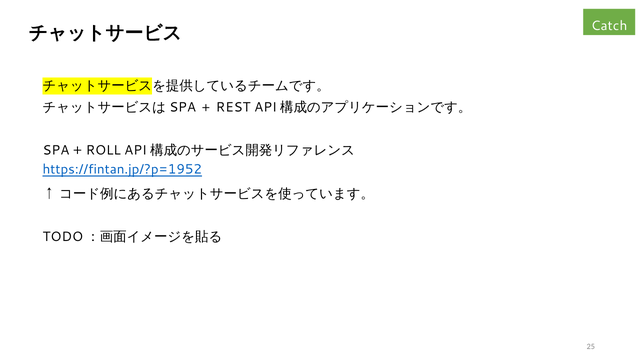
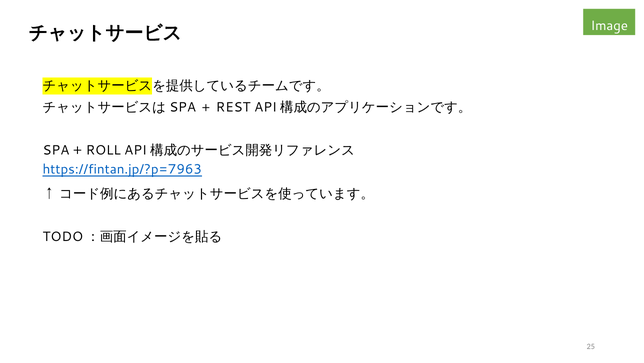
Catch: Catch -> Image (609, 26)
https://fintan.jp/?p=1952: https://fintan.jp/?p=1952 -> https://fintan.jp/?p=7963 (122, 169)
